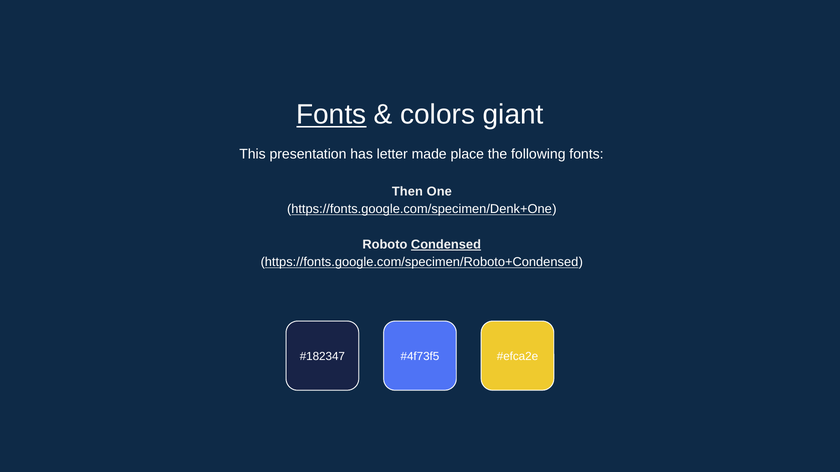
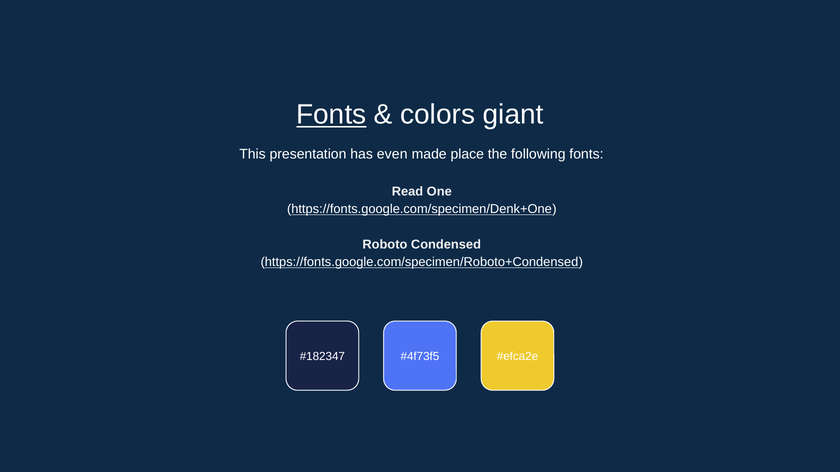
letter: letter -> even (392, 154)
Then: Then -> Read (407, 192)
Condensed underline: present -> none (446, 245)
